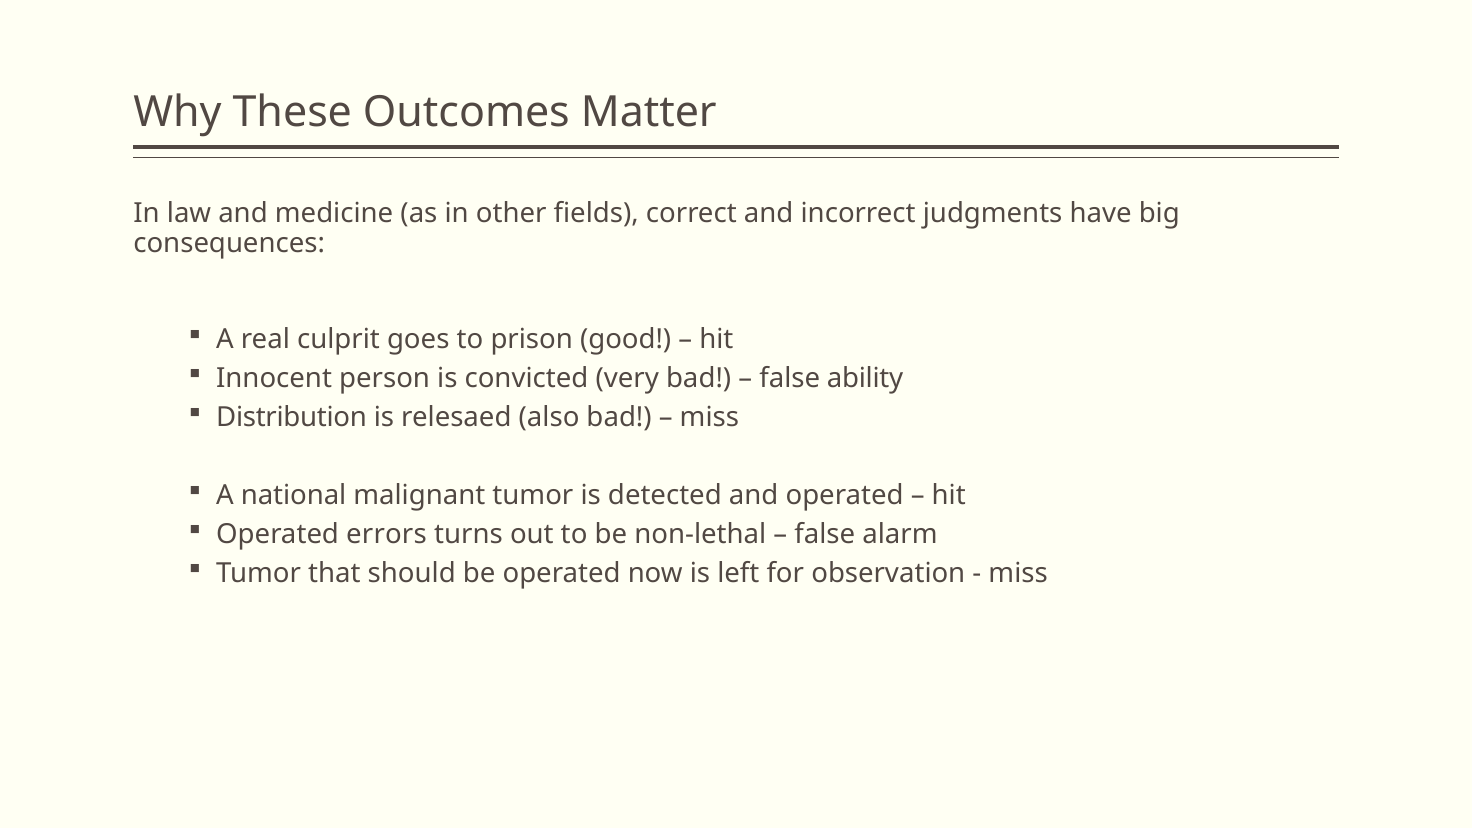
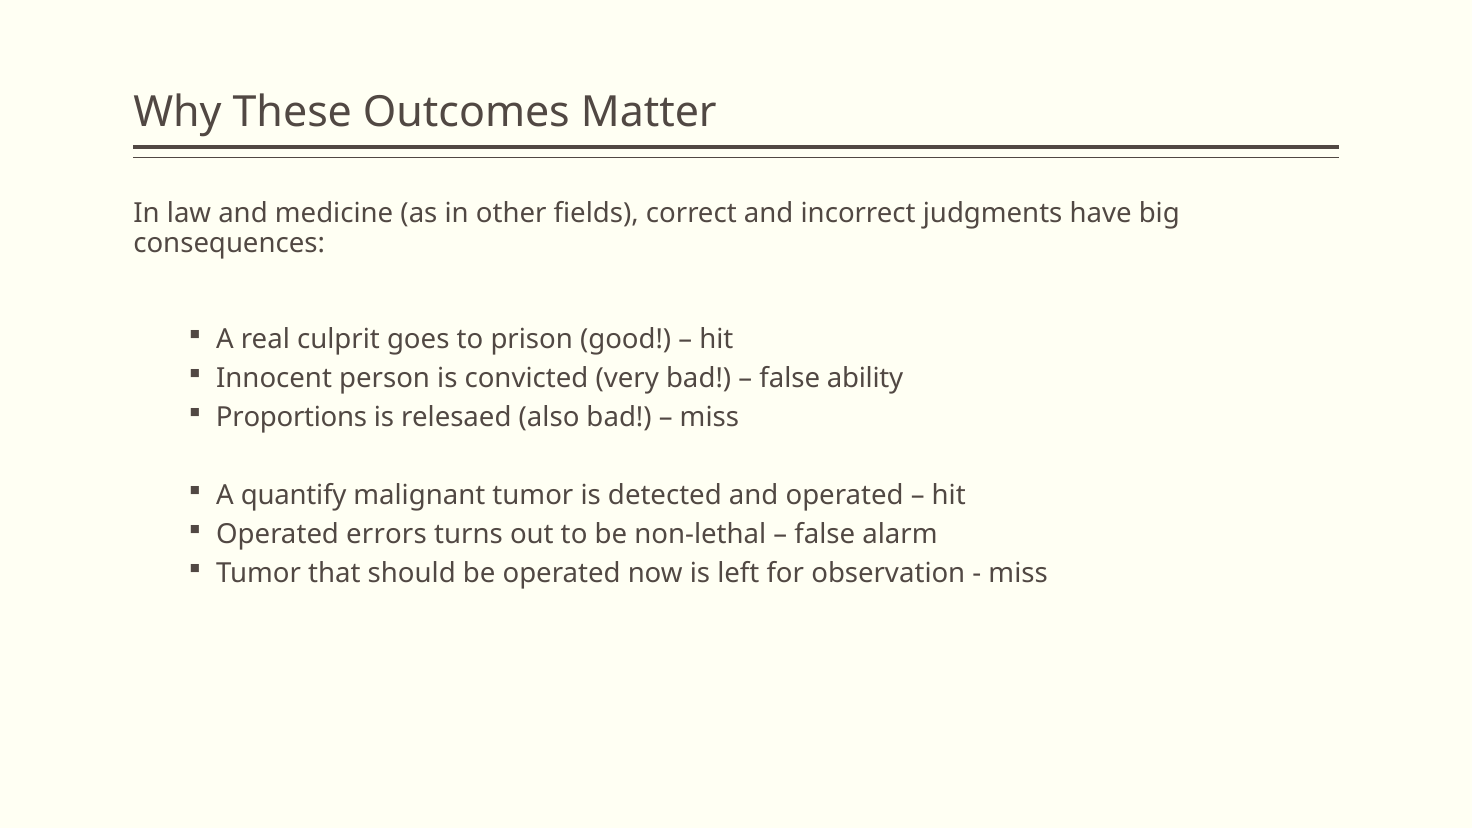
Distribution: Distribution -> Proportions (292, 418)
national: national -> quantify (294, 496)
